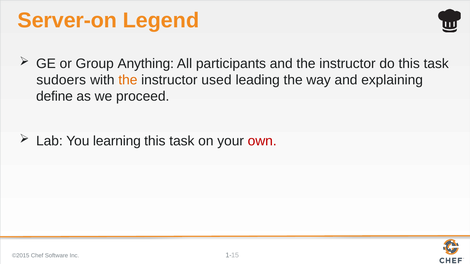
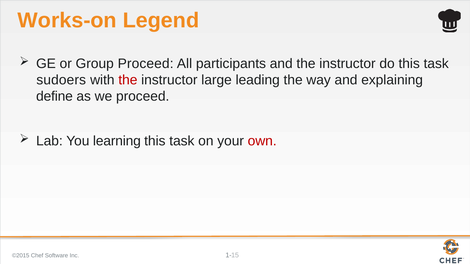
Server-on: Server-on -> Works-on (67, 20)
Group Anything: Anything -> Proceed (146, 64)
the colour: orange -> red (128, 80)
used: used -> large (217, 80)
